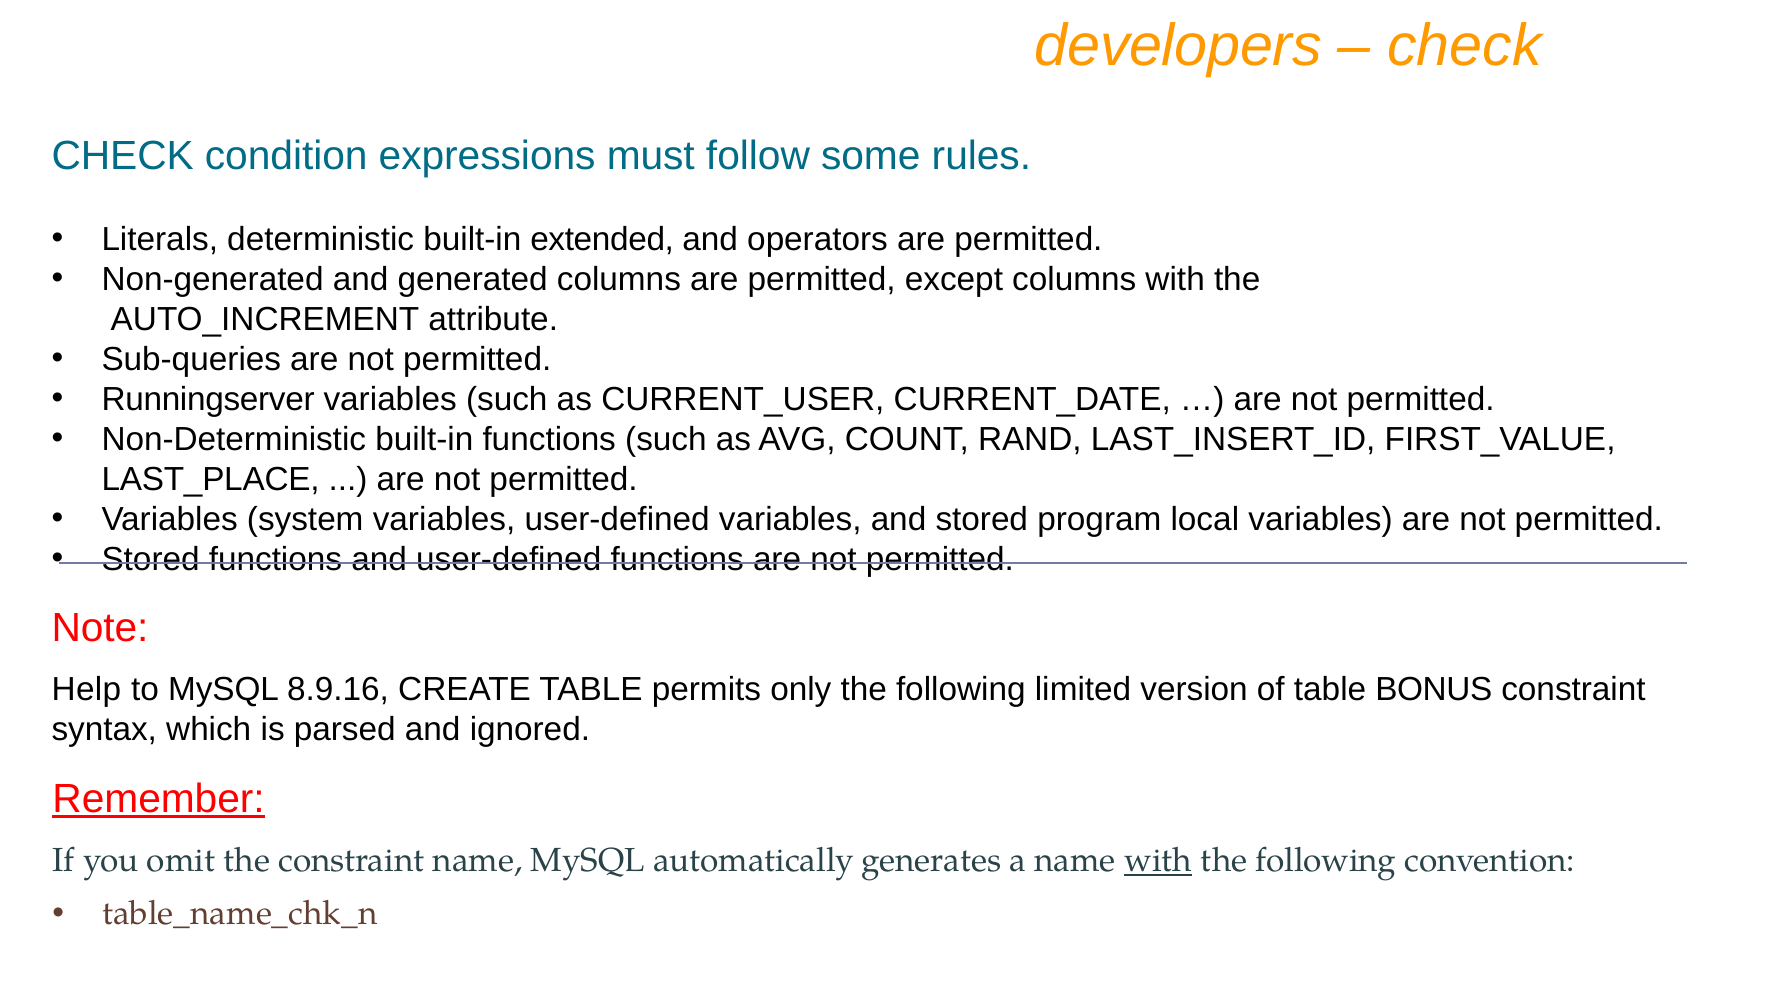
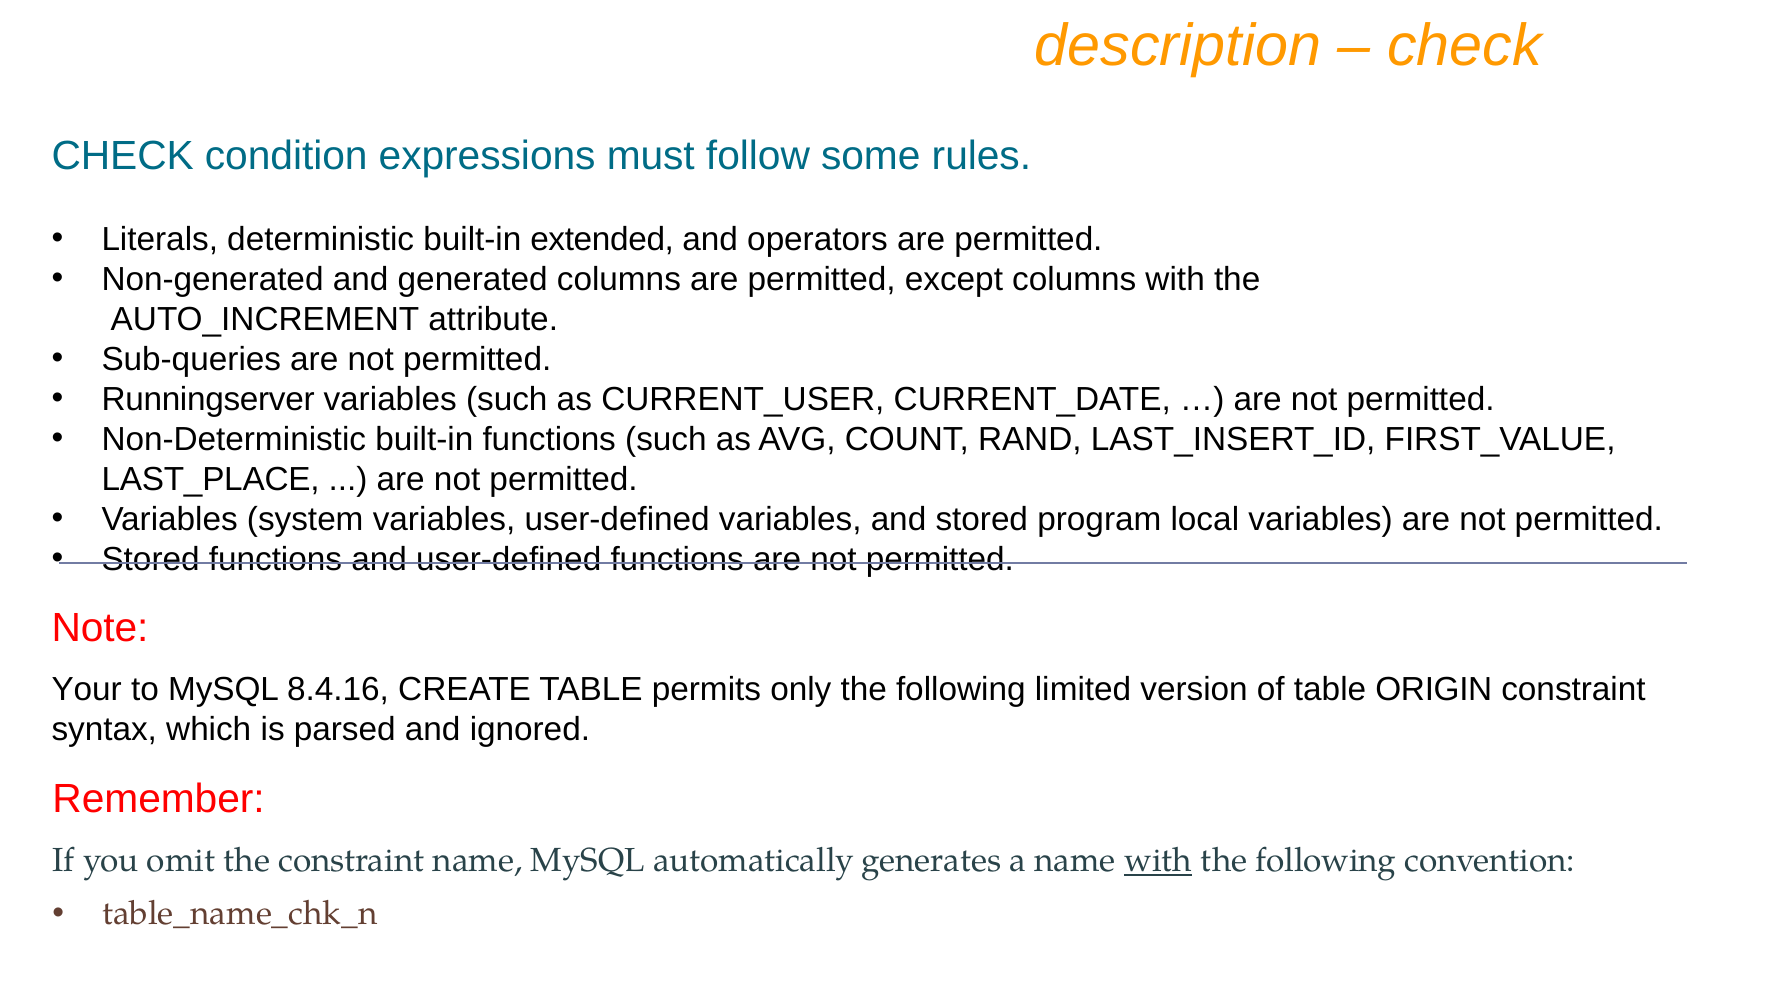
developers: developers -> description (1178, 46)
Help: Help -> Your (87, 690)
8.9.16: 8.9.16 -> 8.4.16 (338, 690)
BONUS: BONUS -> ORIGIN (1434, 690)
Remember underline: present -> none (159, 799)
